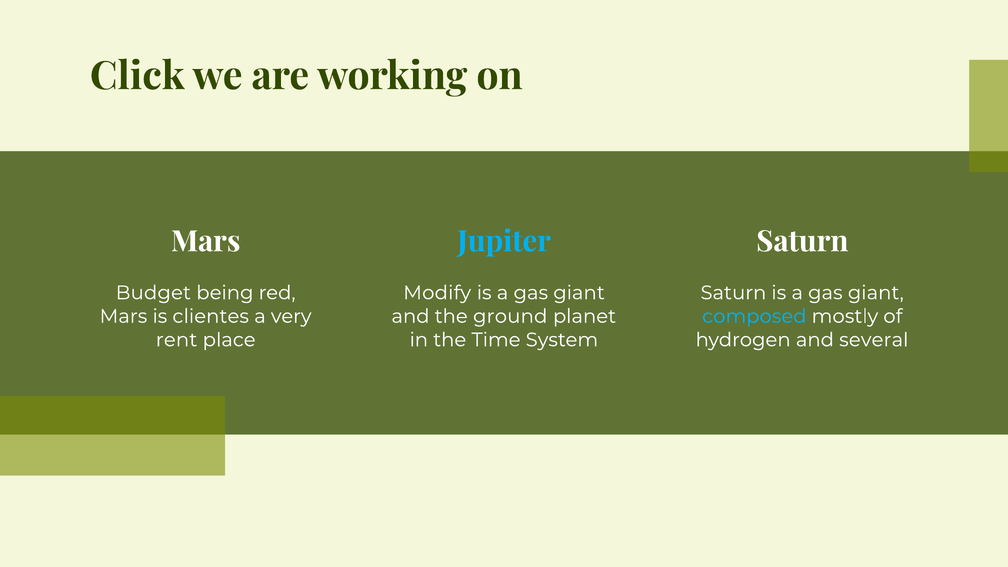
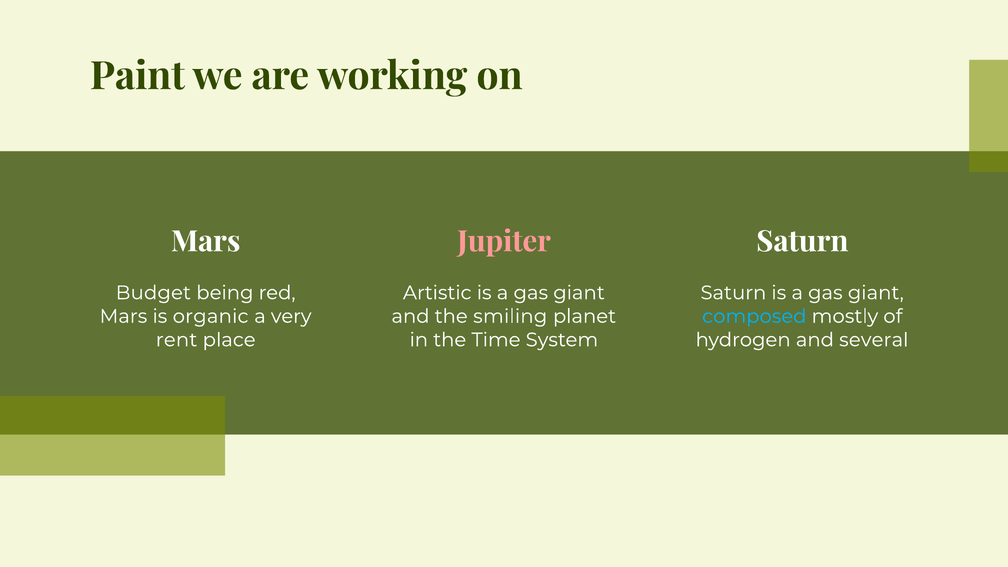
Click: Click -> Paint (137, 76)
Jupiter colour: light blue -> pink (504, 242)
Modify: Modify -> Artistic (437, 293)
clientes: clientes -> organic (211, 316)
ground: ground -> smiling (510, 316)
